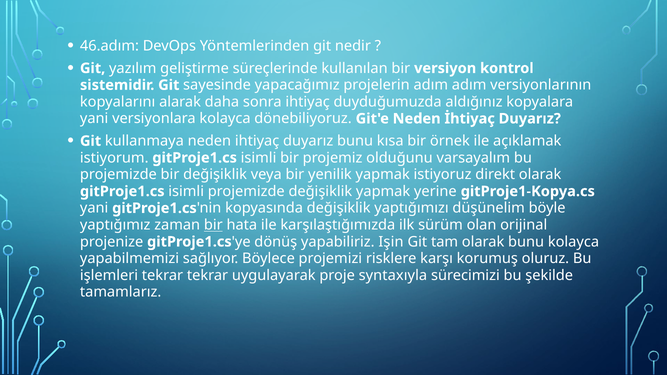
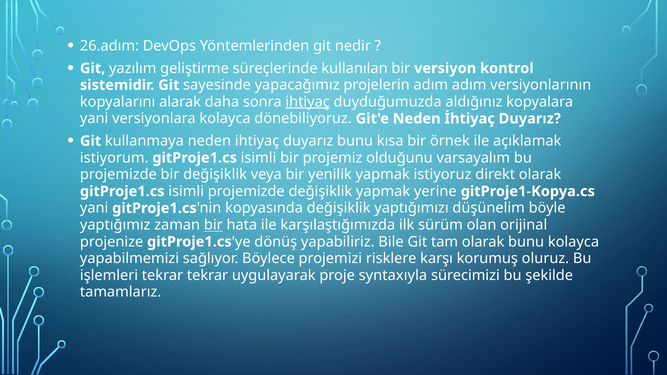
46.adım: 46.adım -> 26.adım (109, 46)
ihtiyaç underline: none -> present (308, 102)
Işin: Işin -> Bile (391, 242)
